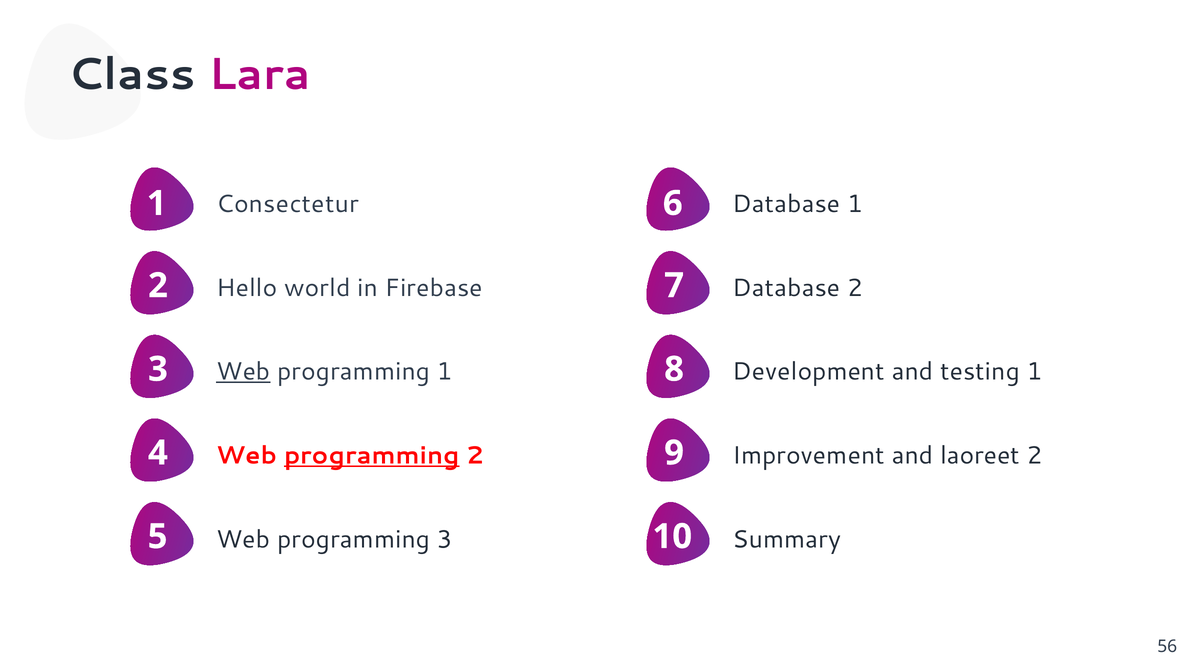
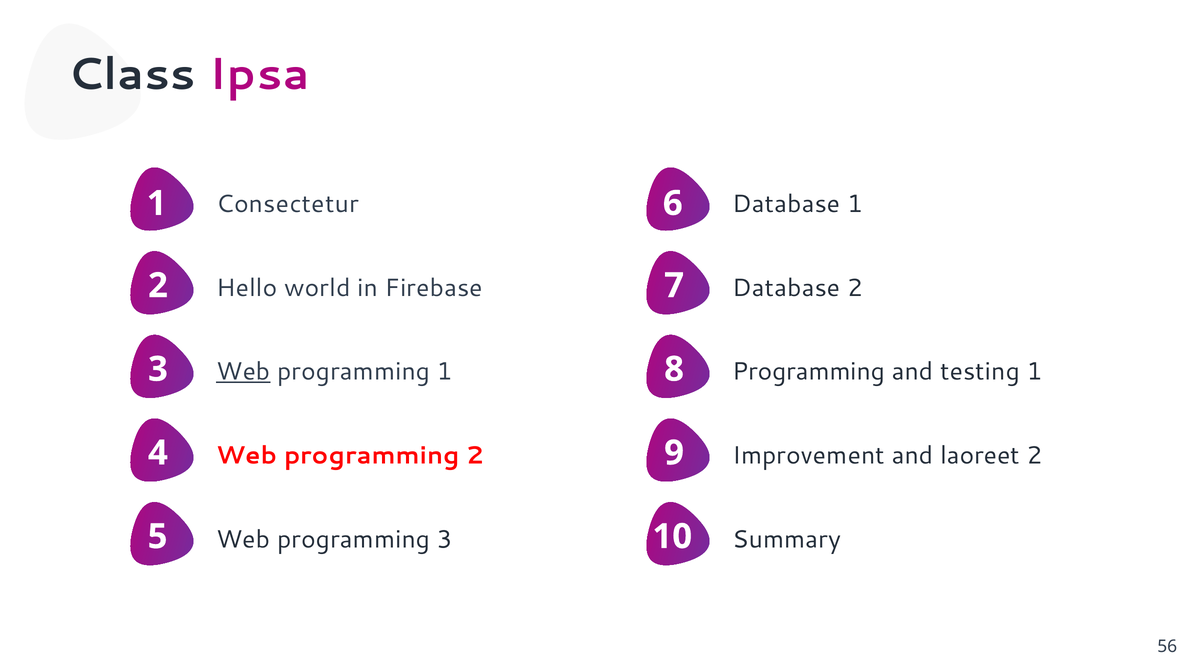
Lara: Lara -> Ipsa (259, 74)
Development: Development -> Programming (809, 372)
programming underline: present -> none (372, 456)
